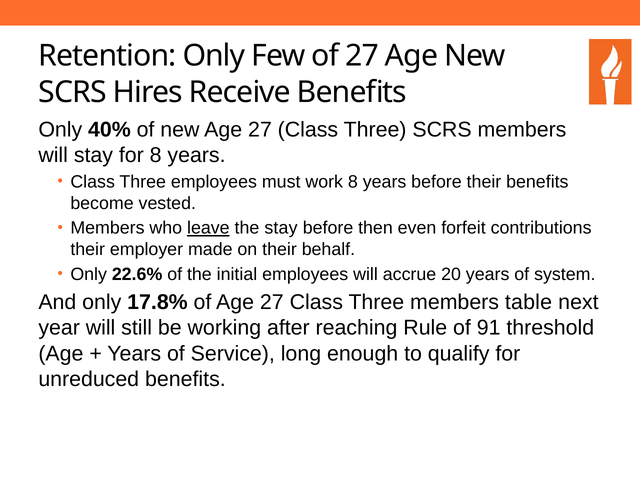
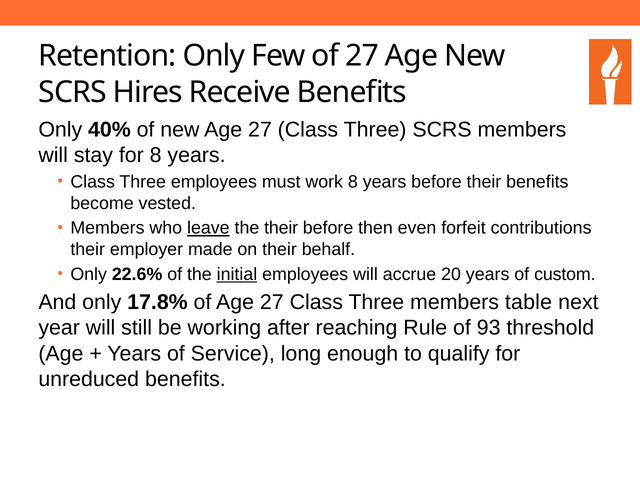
the stay: stay -> their (281, 228)
initial underline: none -> present (237, 274)
system: system -> custom (565, 274)
91: 91 -> 93 (489, 328)
